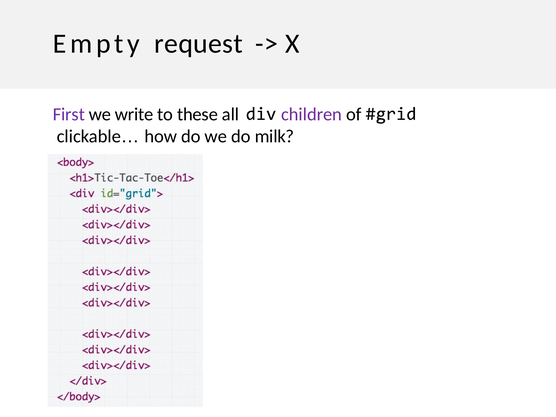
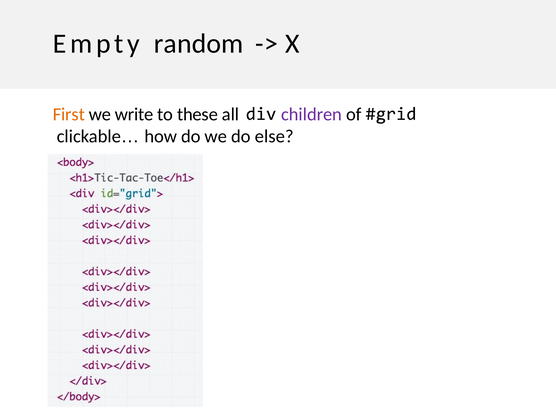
request: request -> random (199, 44)
First colour: purple -> orange (69, 114)
milk: milk -> else (274, 136)
